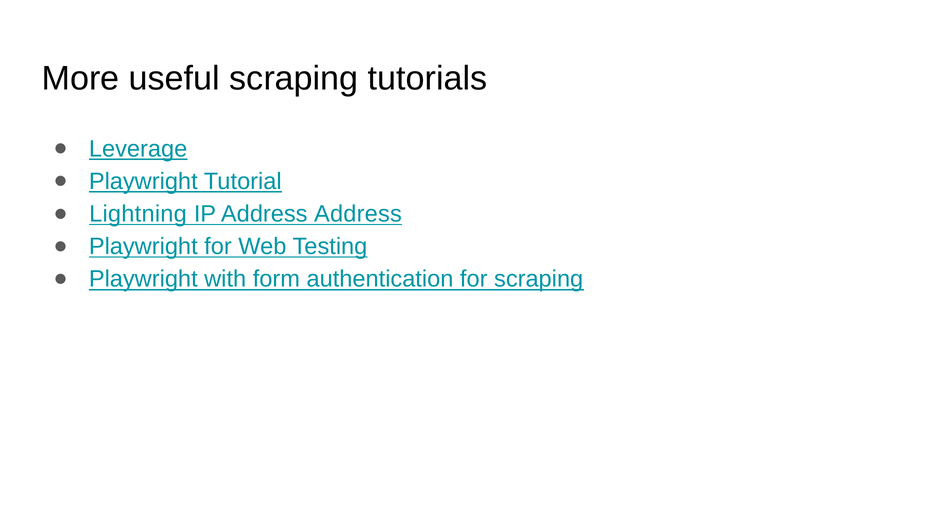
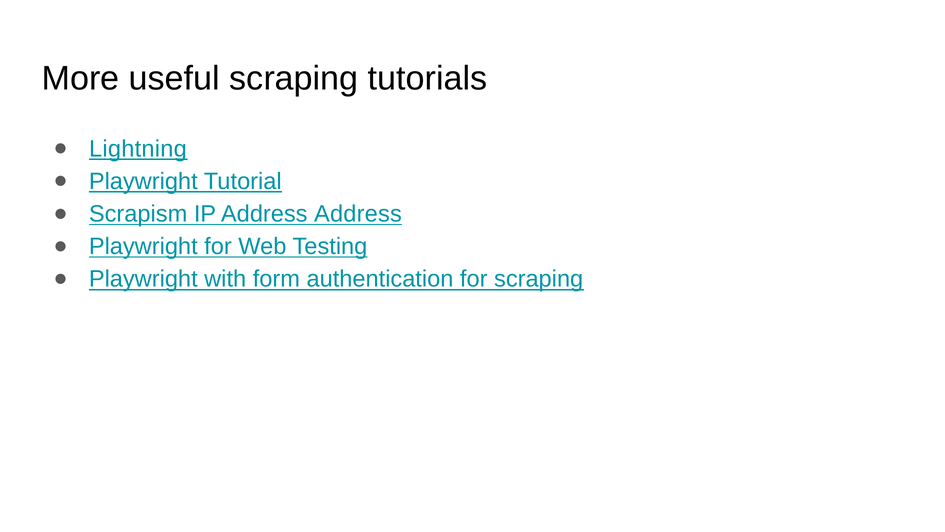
Leverage: Leverage -> Lightning (138, 149)
Lightning: Lightning -> Scrapism (138, 214)
